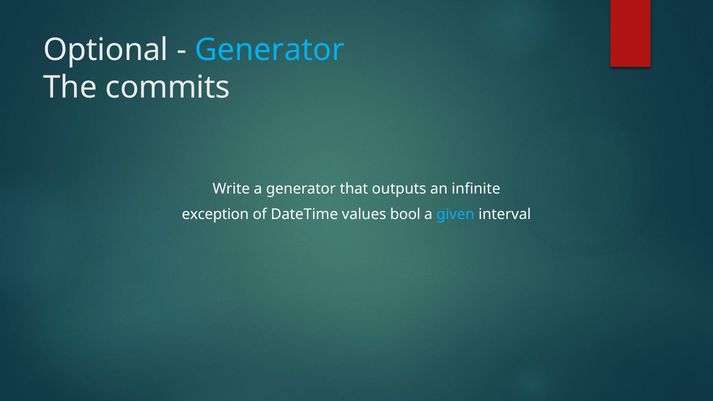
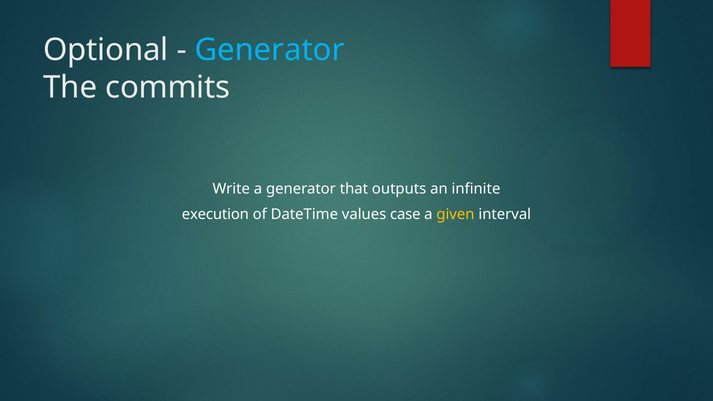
exception: exception -> execution (215, 214)
bool: bool -> case (405, 214)
given colour: light blue -> yellow (455, 214)
